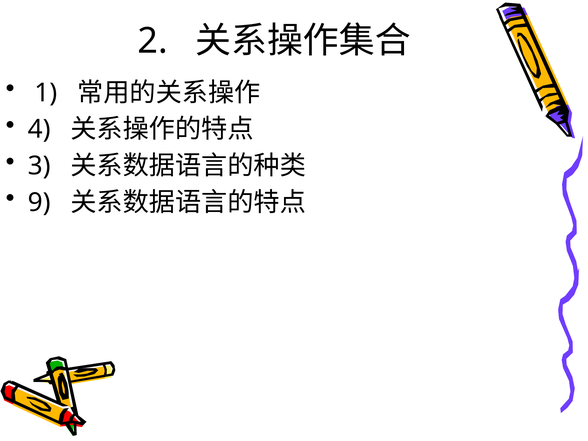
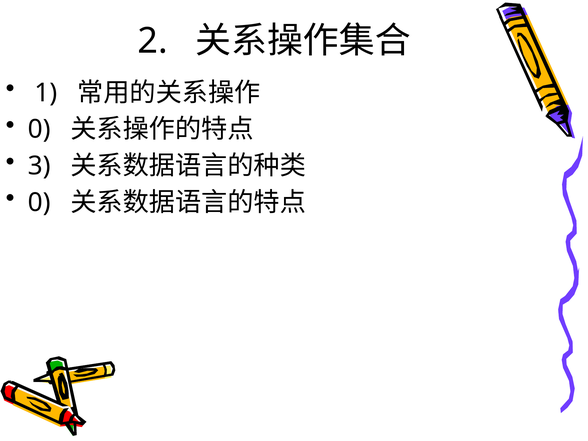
4: 4 -> 0 (39, 129)
9: 9 -> 0 (39, 203)
